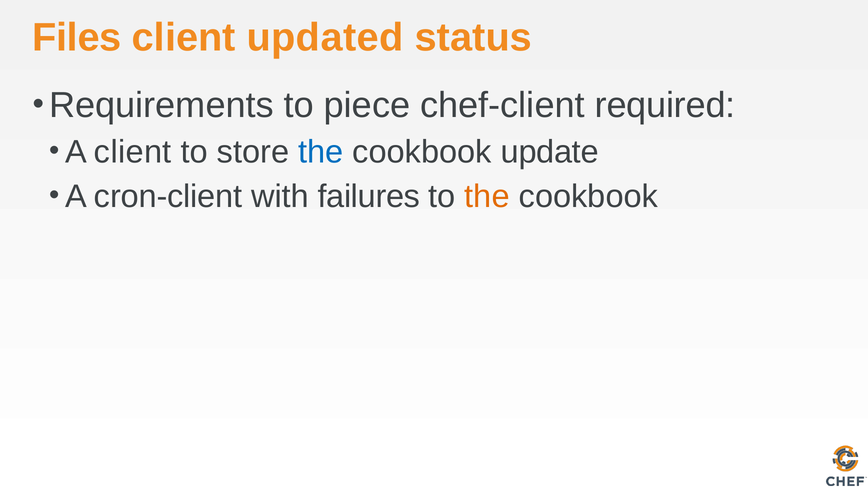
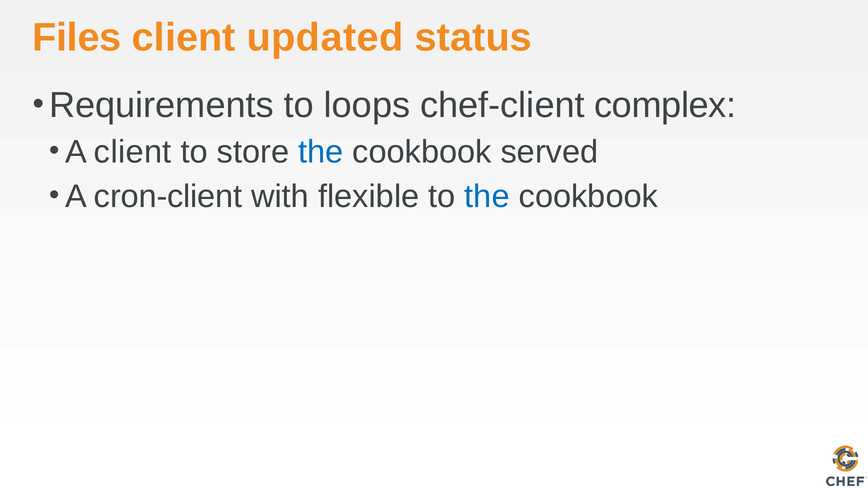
piece: piece -> loops (367, 106)
required: required -> complex (665, 106)
update: update -> served (550, 152)
failures: failures -> flexible (369, 196)
the colour: orange -> blue (487, 196)
